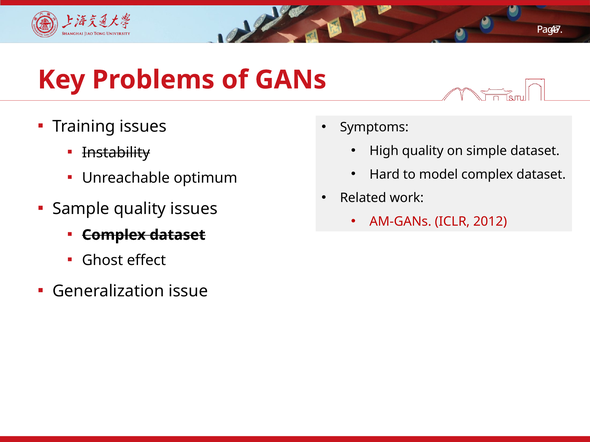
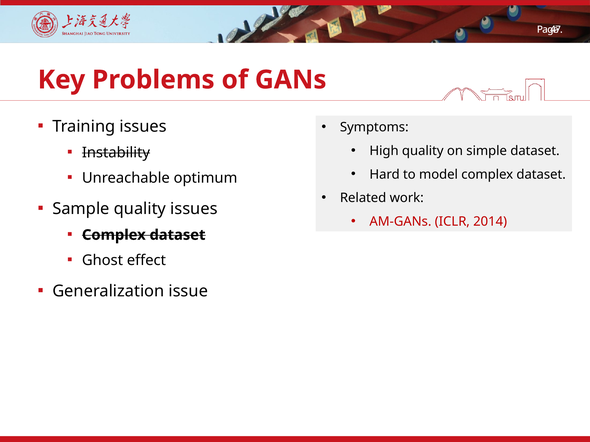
2012: 2012 -> 2014 (490, 222)
